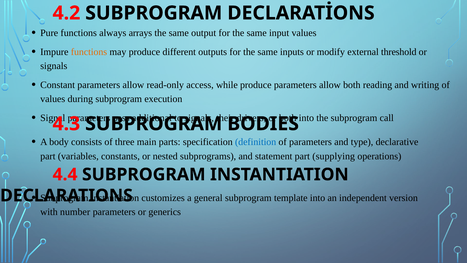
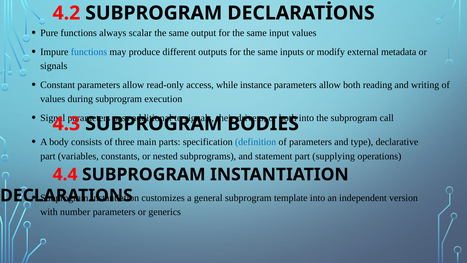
arrays: arrays -> scalar (140, 33)
functions colour: orange -> blue (89, 52)
threshold: threshold -> metadata (399, 52)
while produce: produce -> instance (256, 85)
